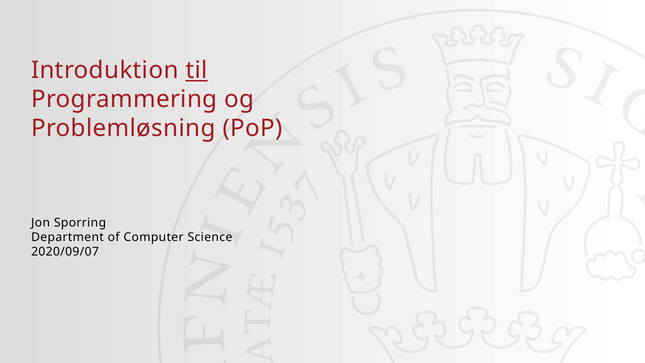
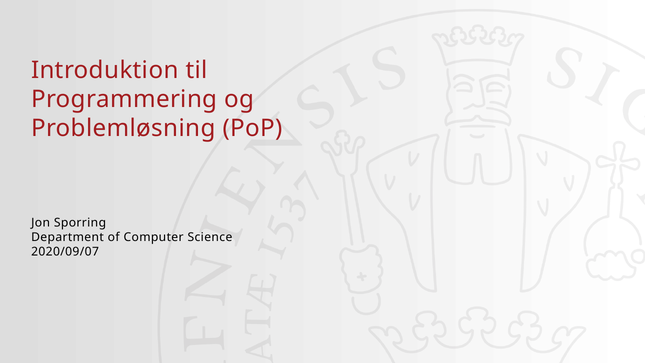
til underline: present -> none (196, 70)
